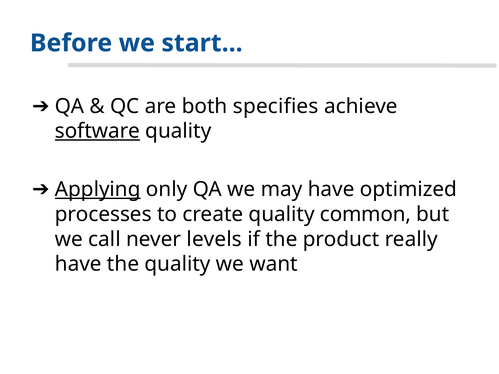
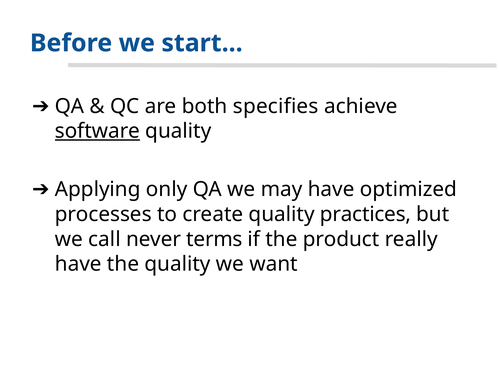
Applying underline: present -> none (98, 189)
common: common -> practices (366, 214)
levels: levels -> terms (214, 239)
